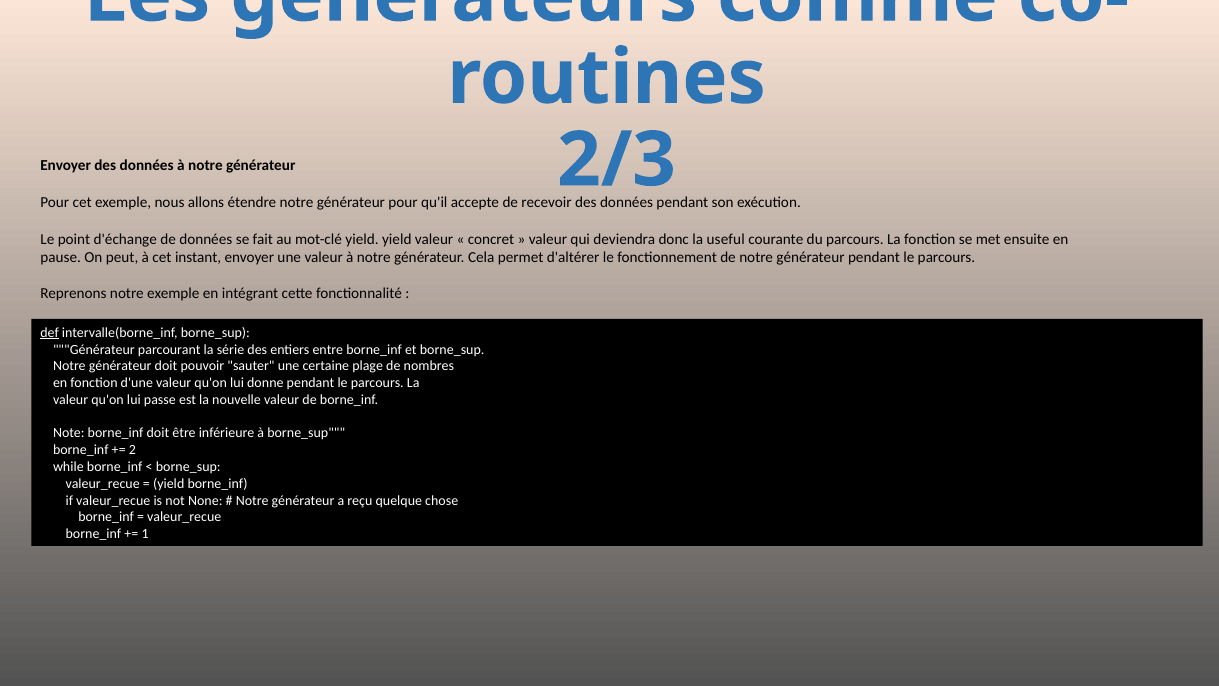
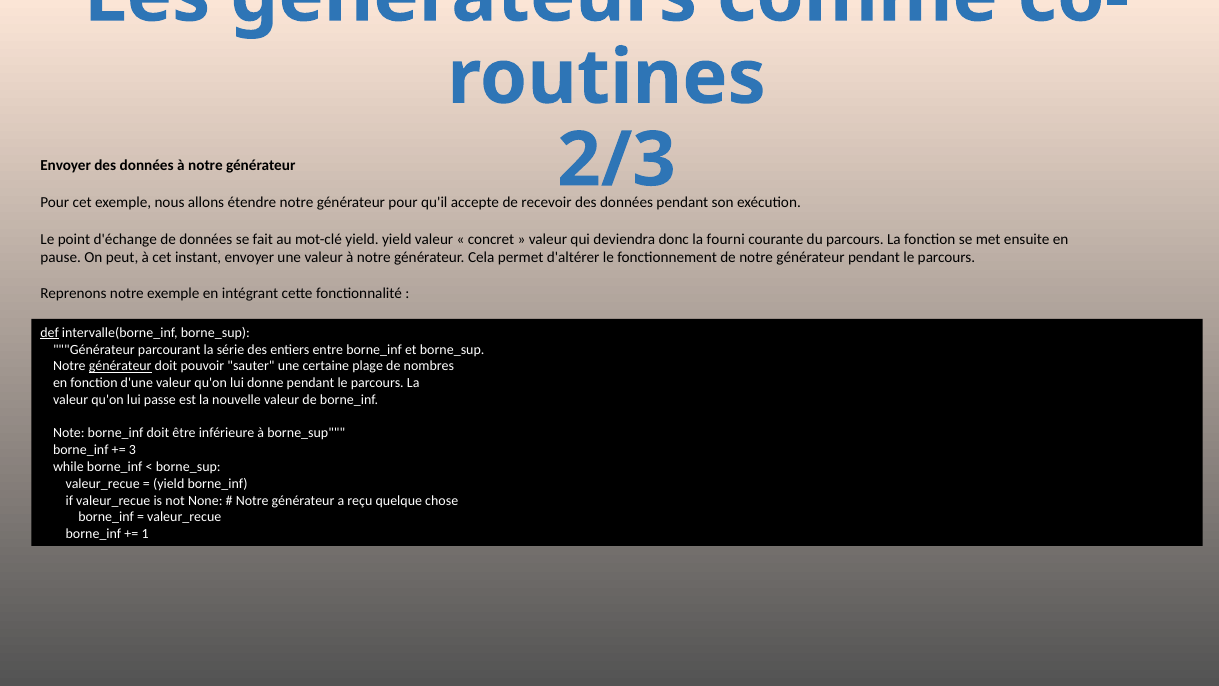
useful: useful -> fourni (726, 239)
générateur underline: none -> present (120, 366)
2: 2 -> 3 (132, 450)
